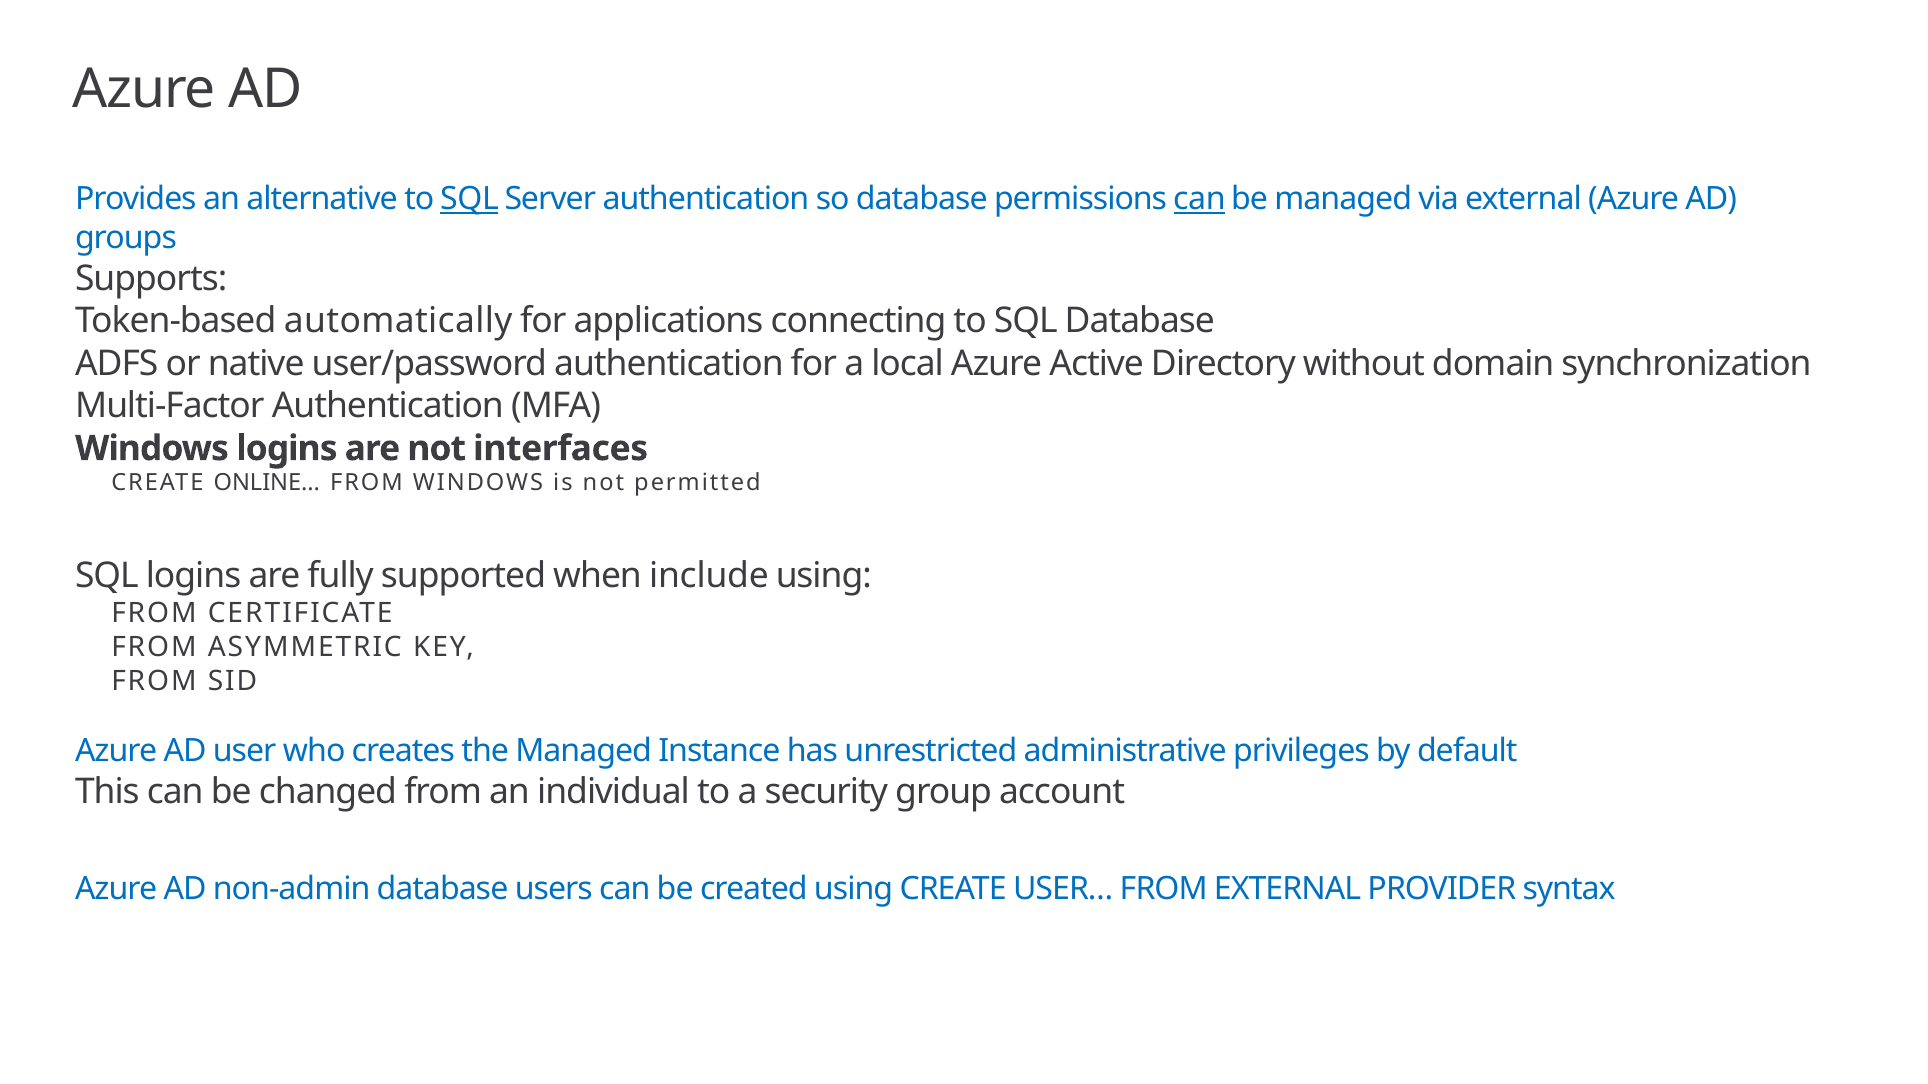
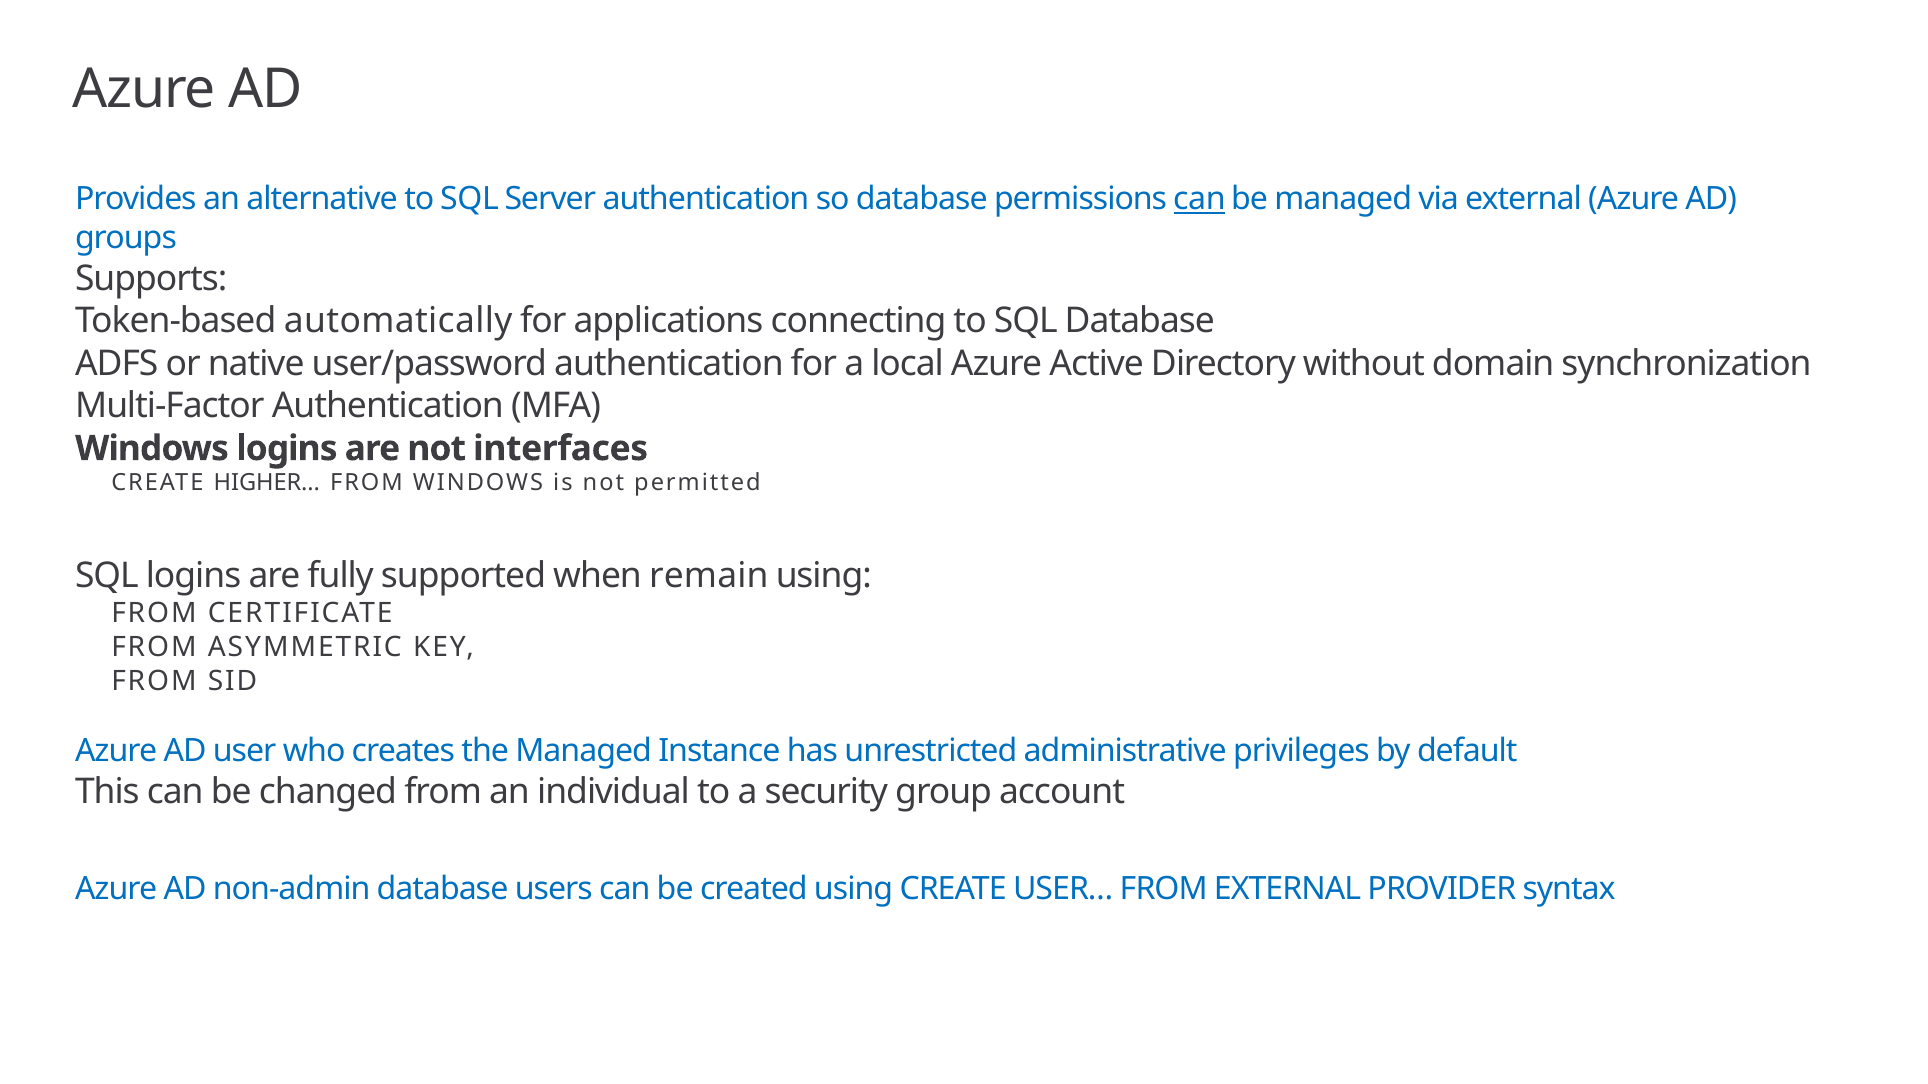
SQL underline: present -> none (469, 199)
ONLINE: ONLINE -> HIGHER (267, 483)
include: include -> remain (709, 576)
